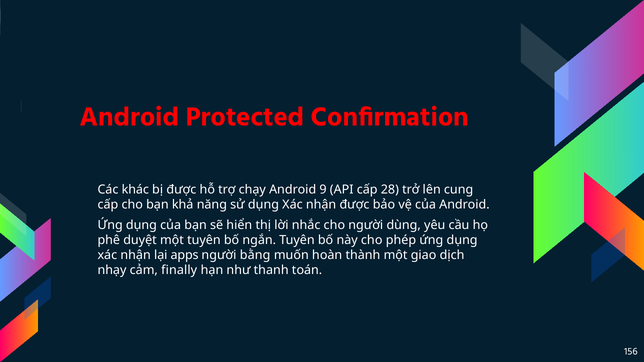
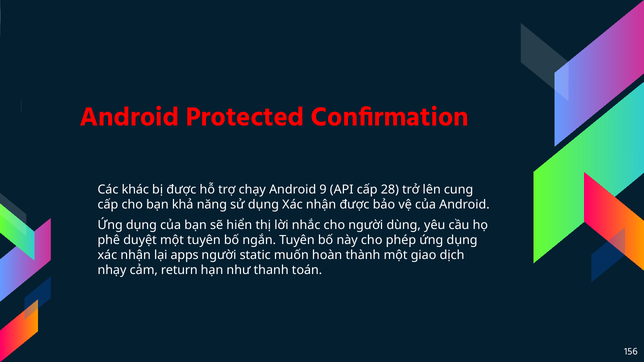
bằng: bằng -> static (255, 255)
finally: finally -> return (179, 270)
